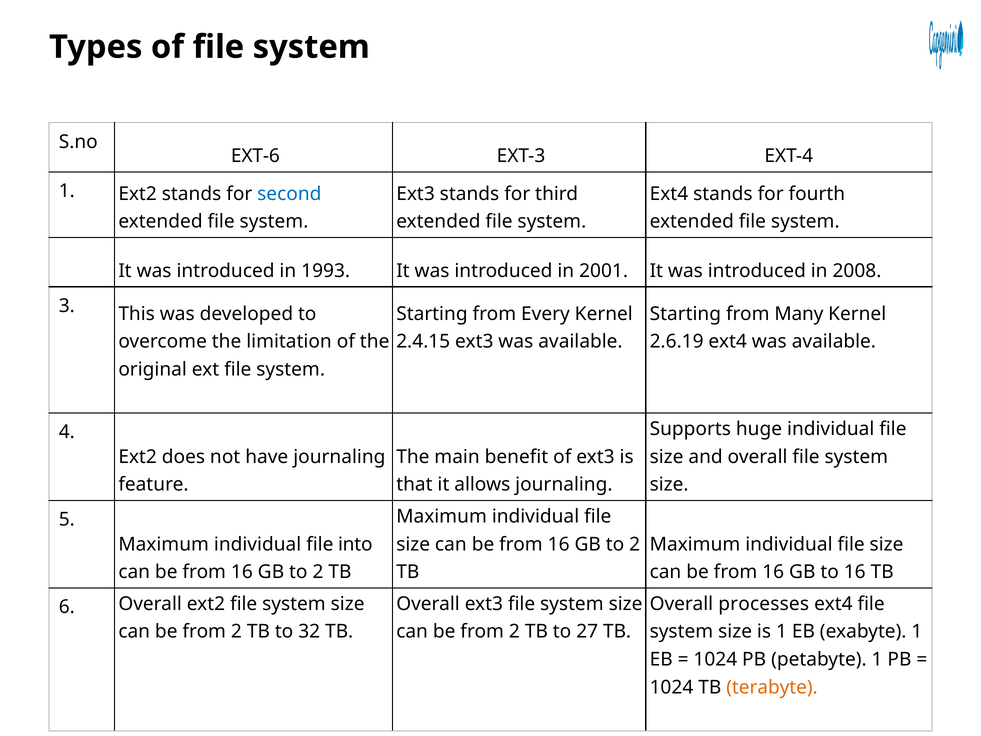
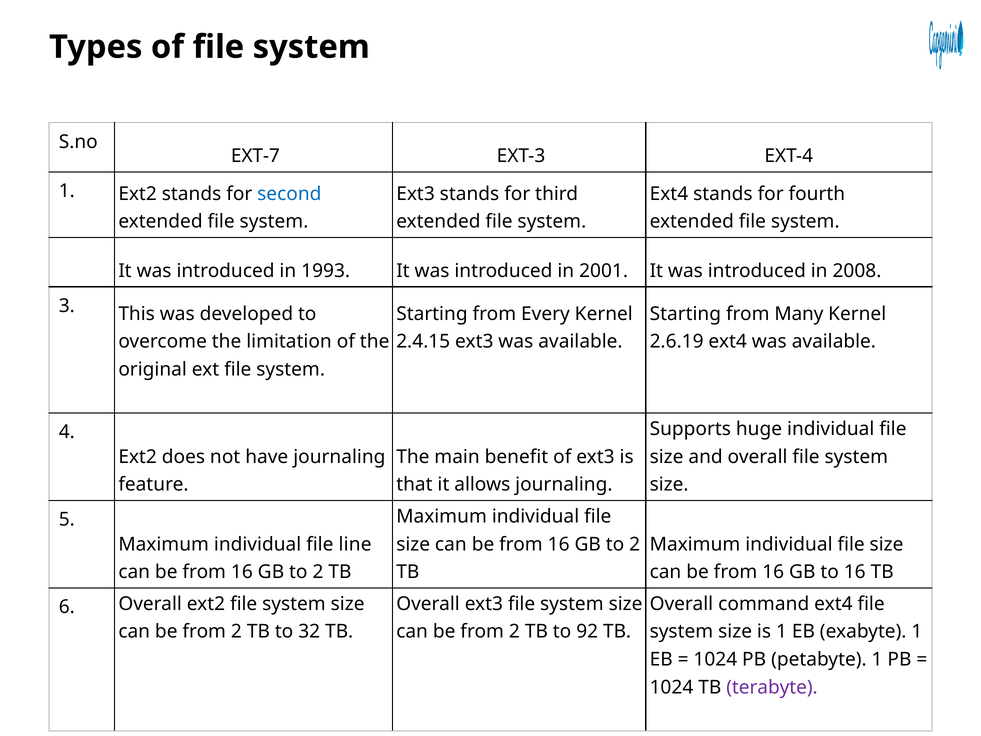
EXT-6: EXT-6 -> EXT-7 (255, 156)
into: into -> line (355, 544)
processes: processes -> command (764, 604)
27: 27 -> 92 (587, 631)
terabyte colour: orange -> purple (772, 687)
